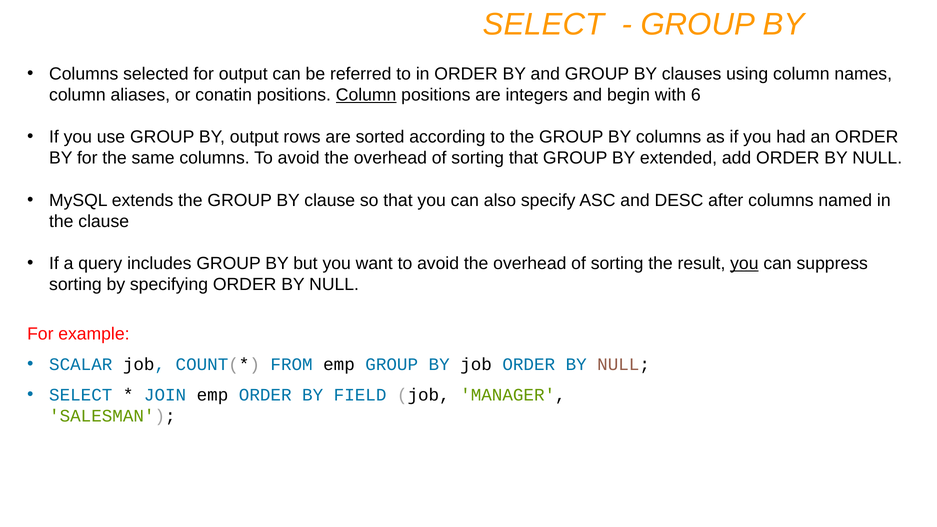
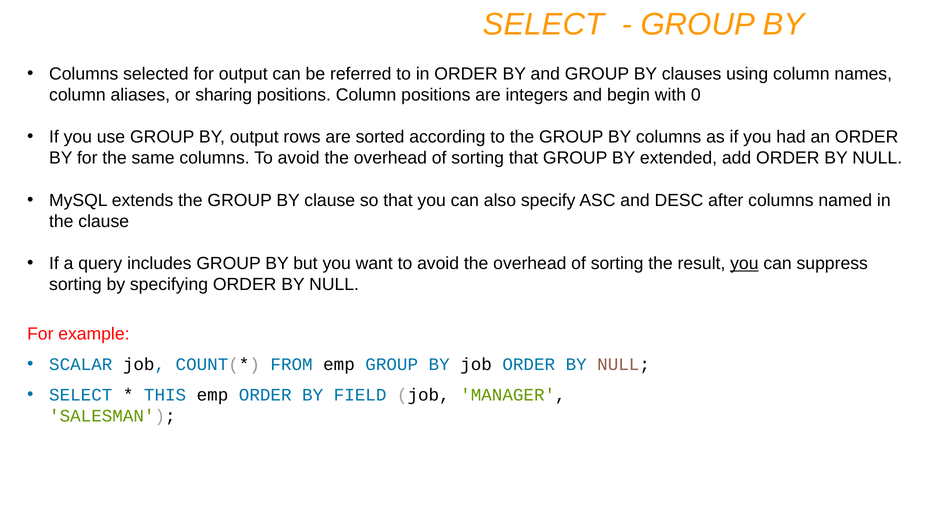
conatin: conatin -> sharing (224, 95)
Column underline: present -> none (366, 95)
6: 6 -> 0 (696, 95)
JOIN: JOIN -> THIS (165, 395)
